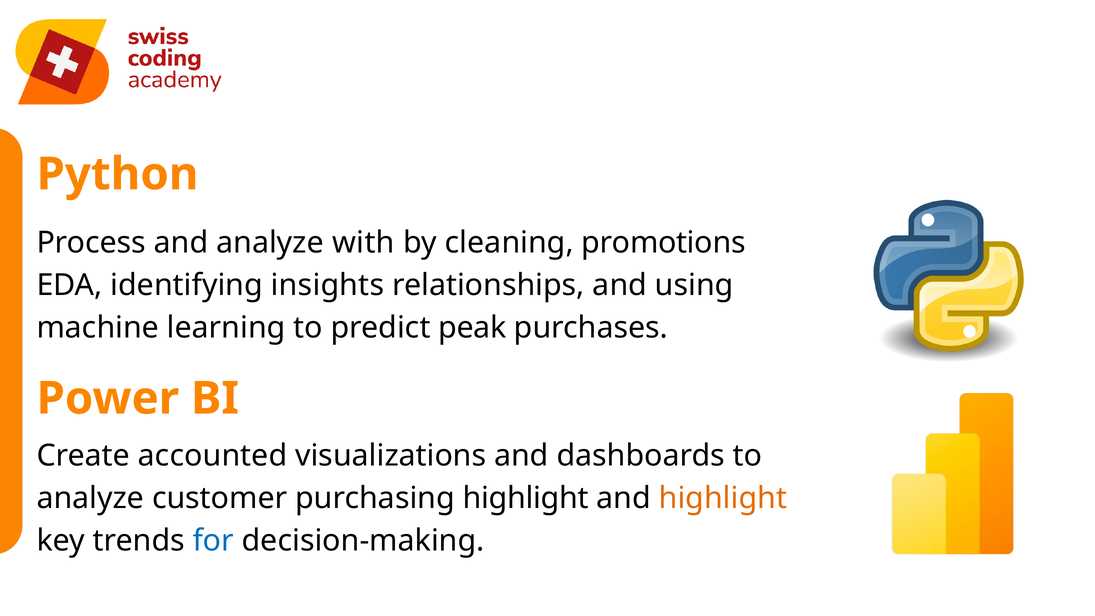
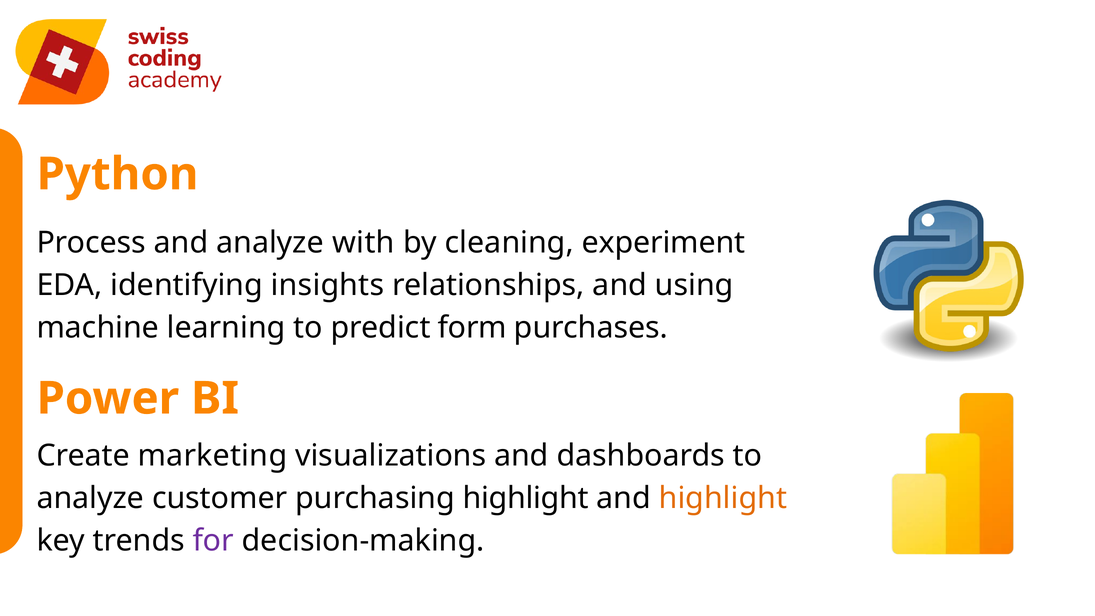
promotions: promotions -> experiment (663, 242)
peak: peak -> form (472, 328)
accounted: accounted -> marketing (212, 456)
for colour: blue -> purple (213, 541)
